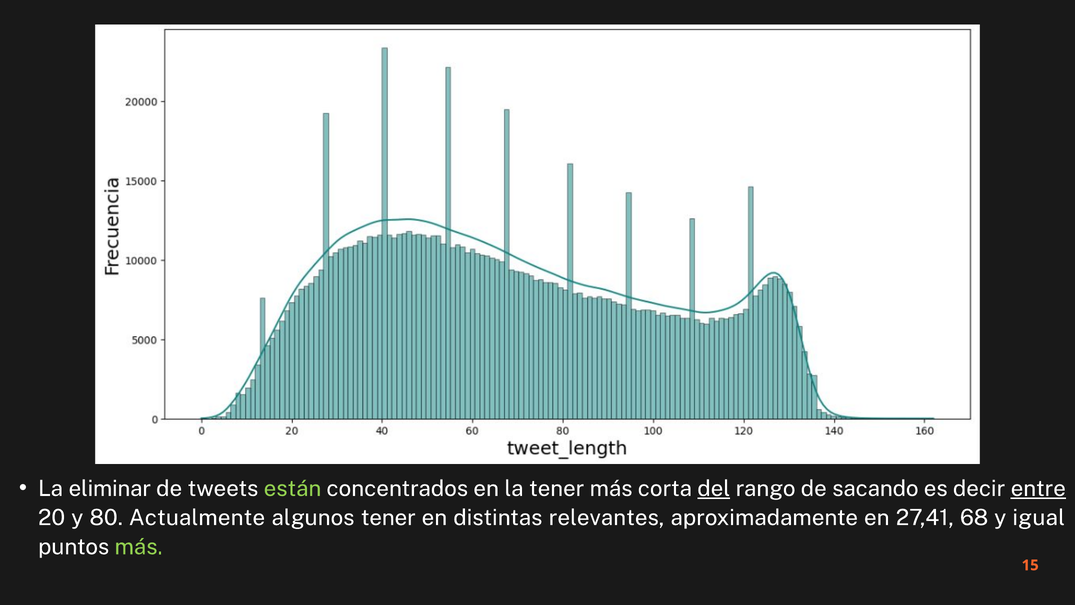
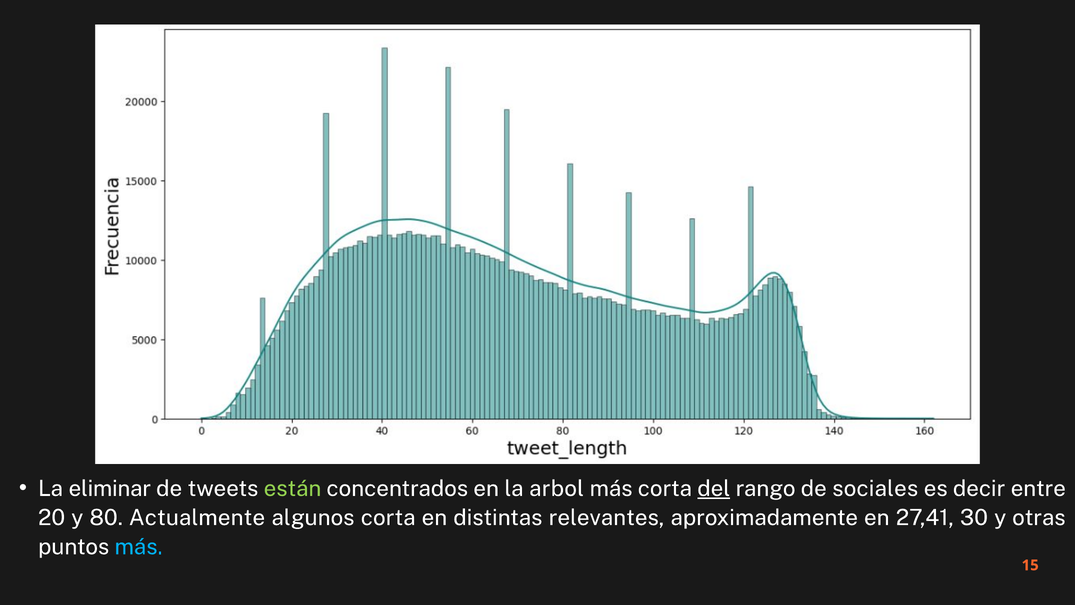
la tener: tener -> arbol (557, 488)
sacando: sacando -> sociales (875, 488)
entre underline: present -> none (1038, 488)
algunos tener: tener -> corta (388, 517)
68: 68 -> 30 (974, 517)
igual: igual -> otras (1039, 517)
más colour: light green -> light blue (139, 547)
